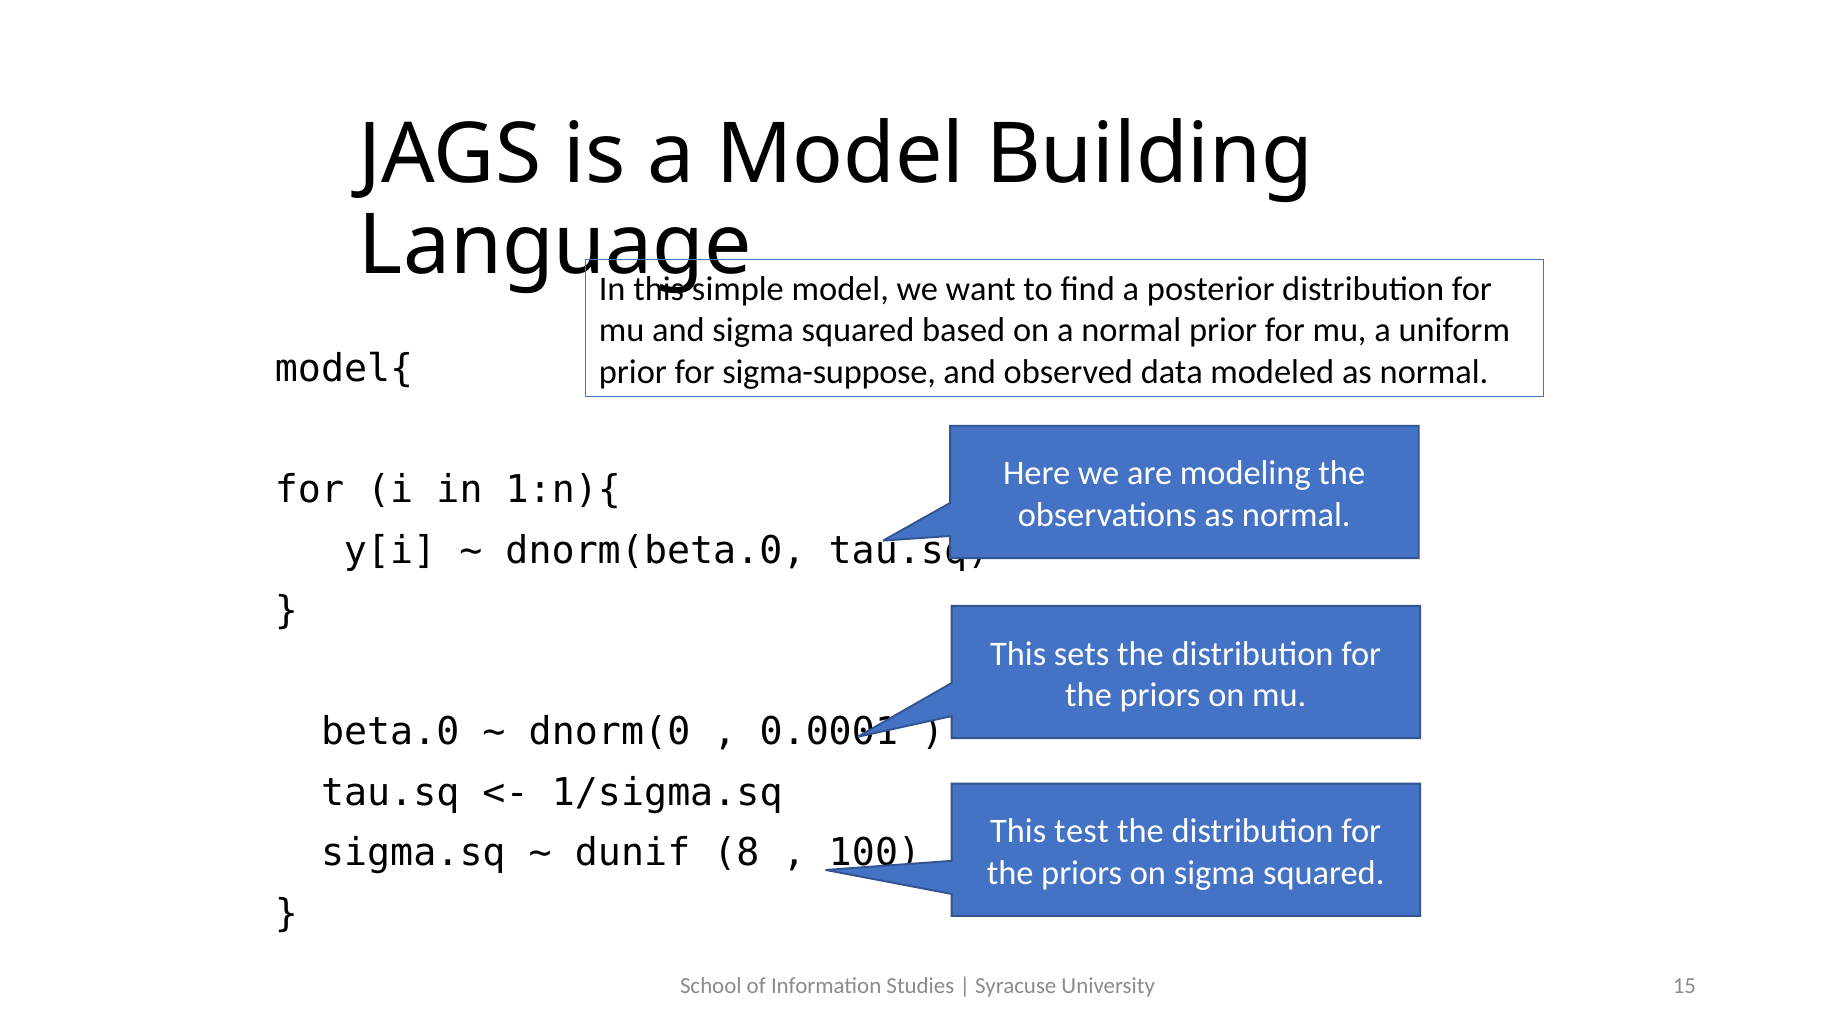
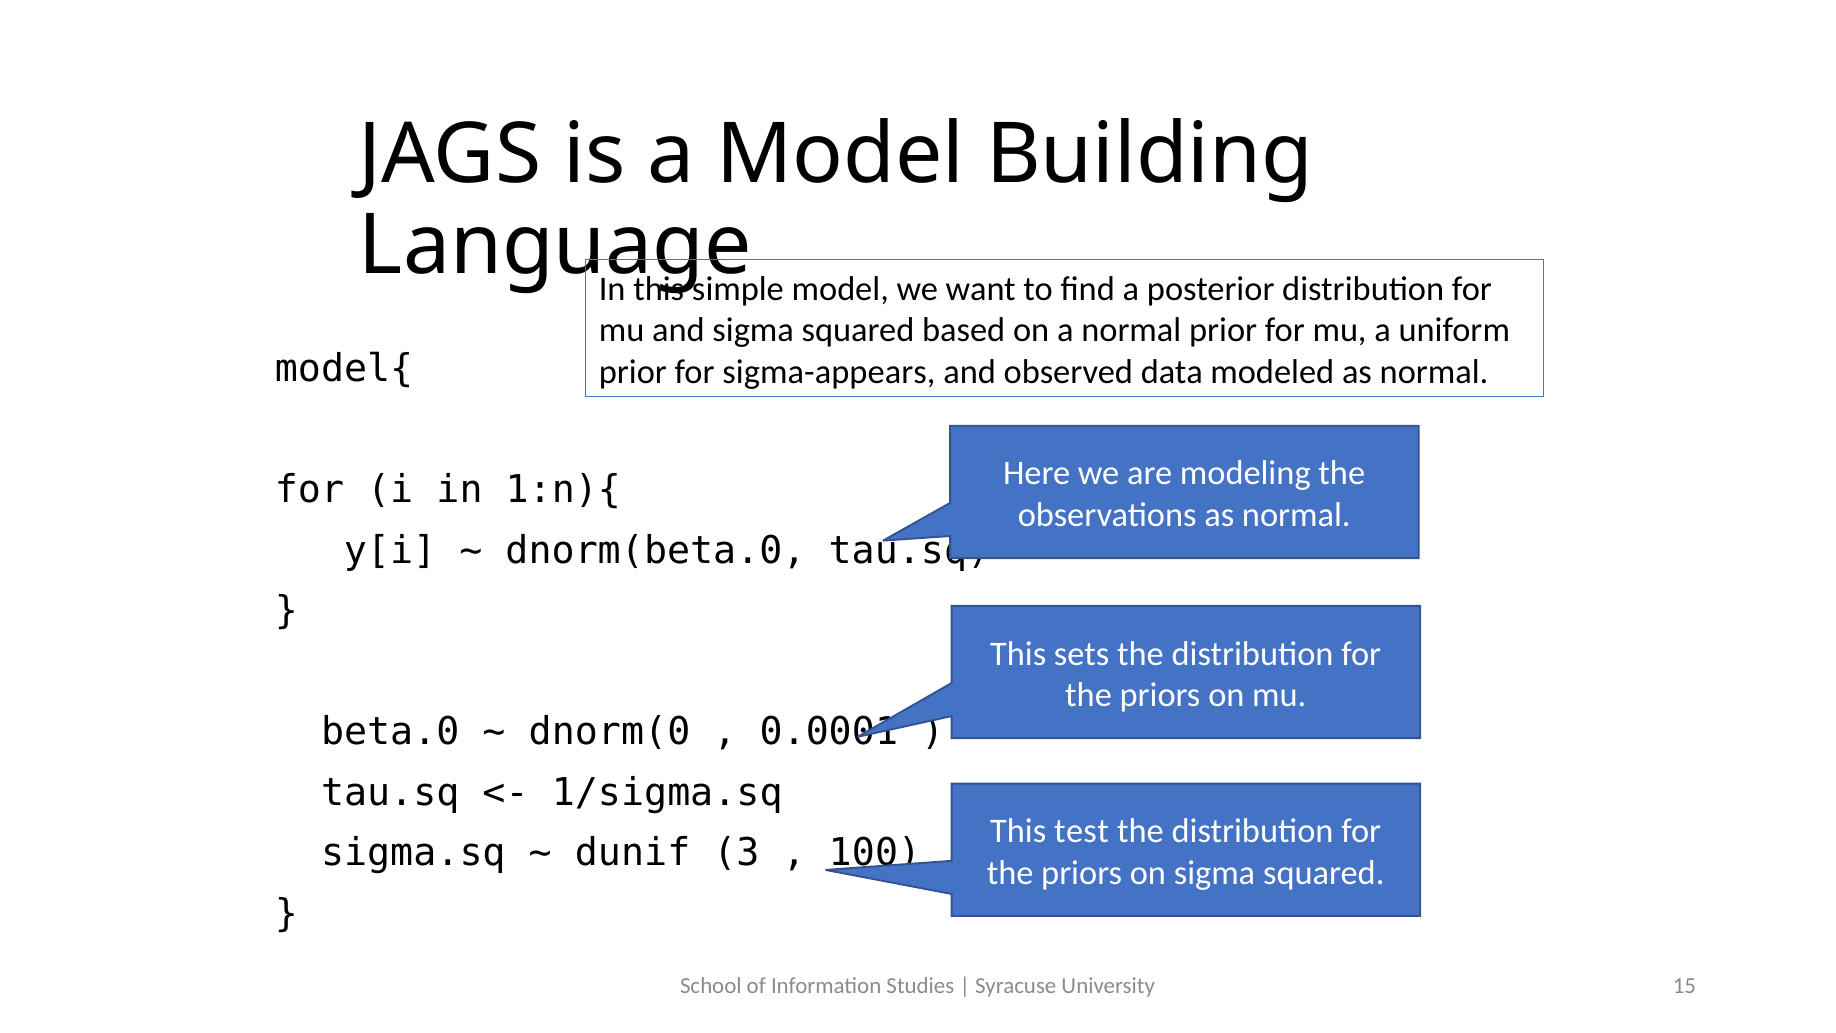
sigma-suppose: sigma-suppose -> sigma-appears (829, 372)
8: 8 -> 3 (736, 853)
